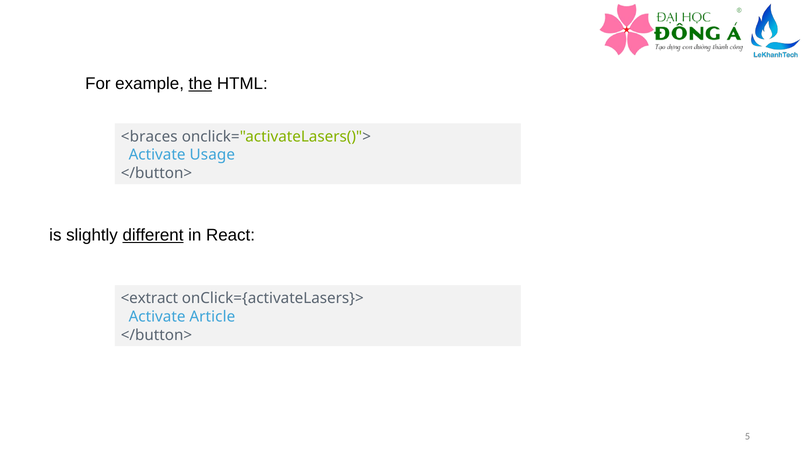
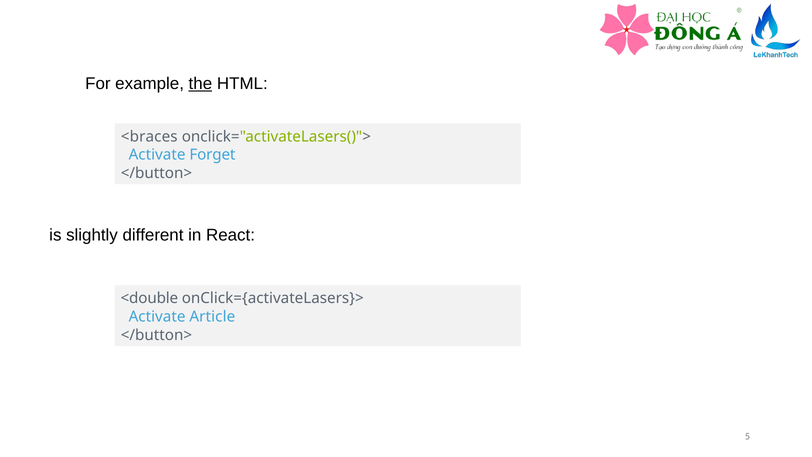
Usage: Usage -> Forget (212, 155)
different underline: present -> none (153, 235)
<extract: <extract -> <double (149, 298)
